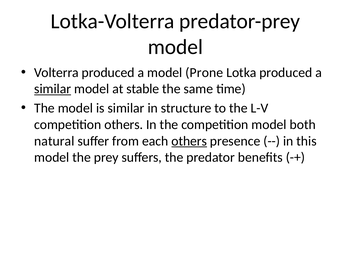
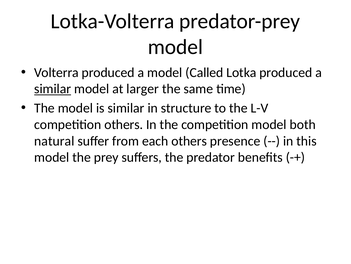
Prone: Prone -> Called (204, 72)
stable: stable -> larger (143, 89)
others underline: present -> none (189, 141)
